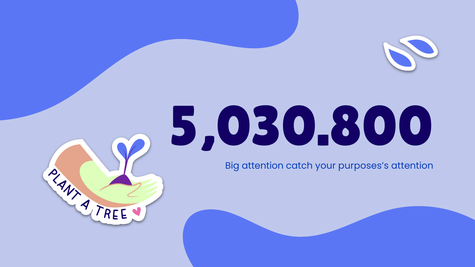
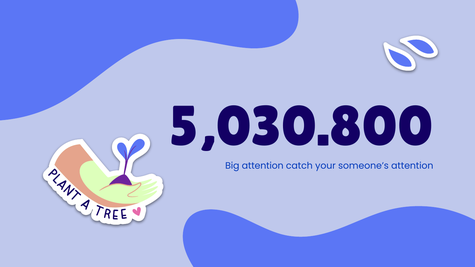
purposes’s: purposes’s -> someone’s (363, 166)
